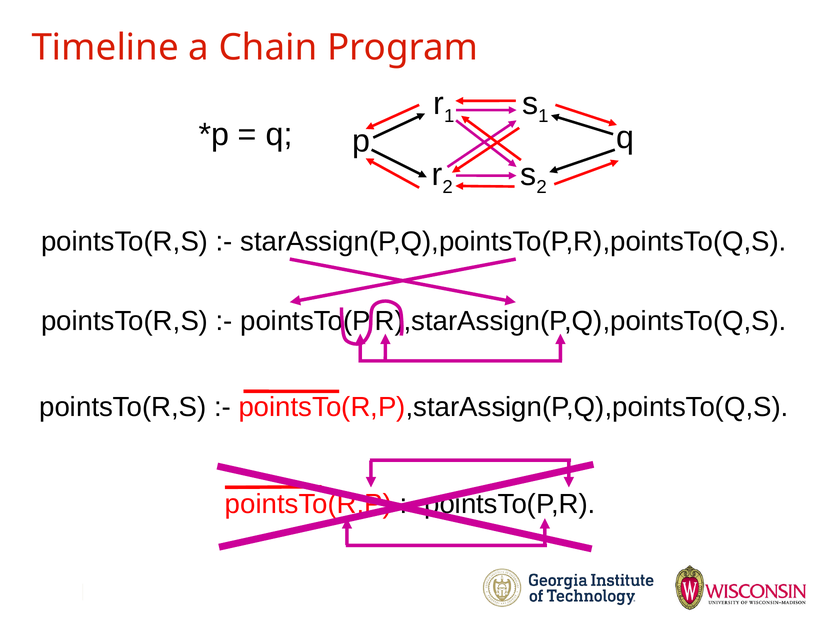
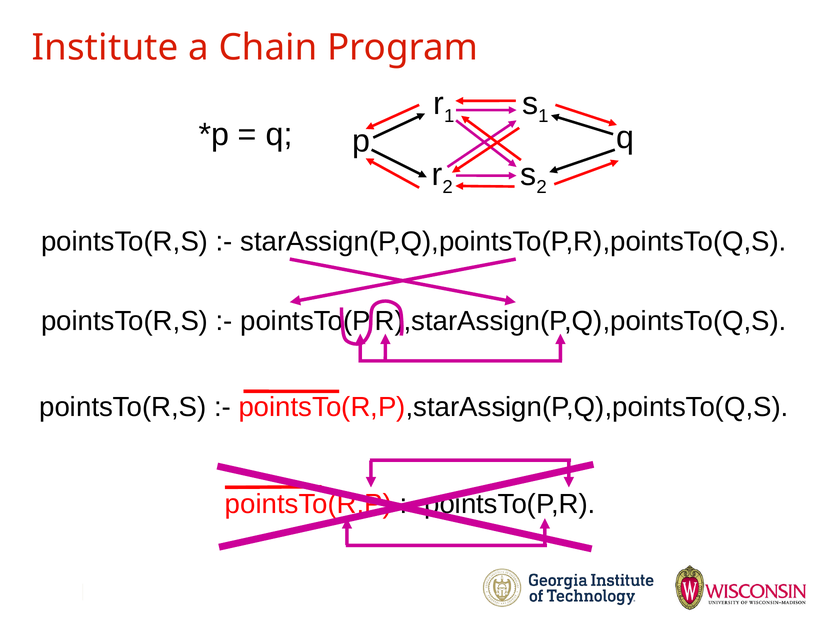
Timeline: Timeline -> Institute (105, 48)
